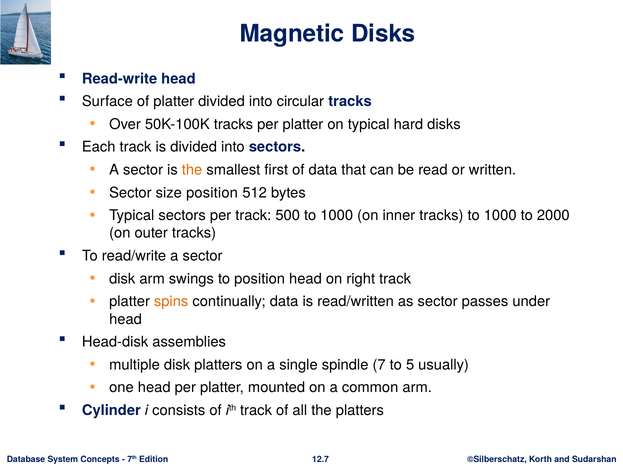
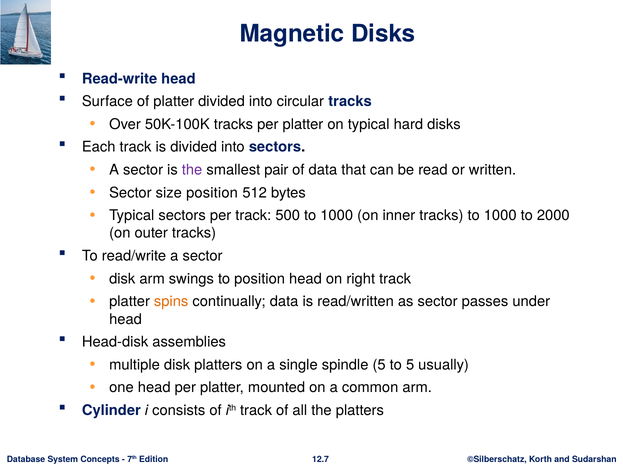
the colour: orange -> purple (192, 170)
first: first -> pair (276, 170)
spindle 7: 7 -> 5 (379, 365)
